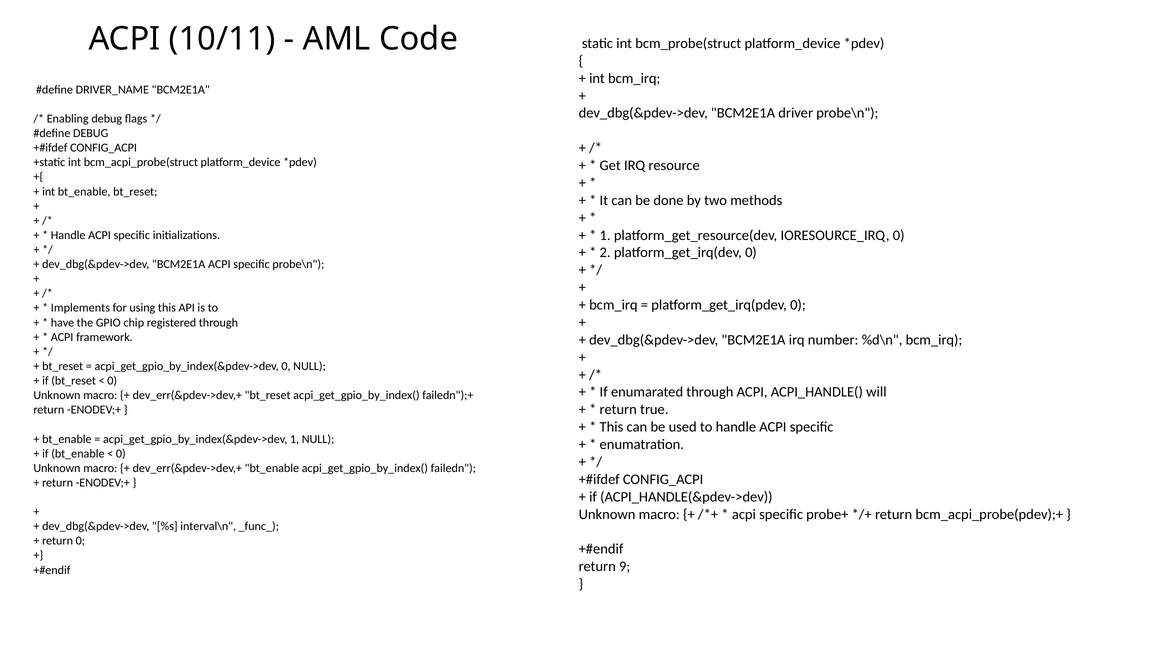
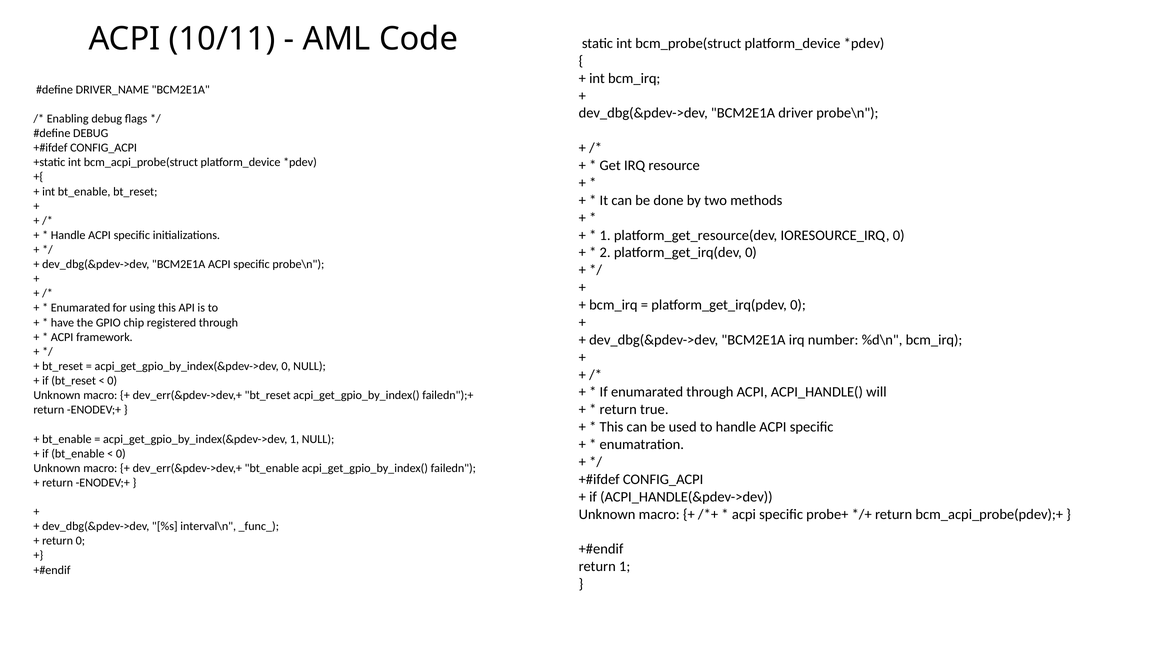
Implements: Implements -> Enumarated (81, 308)
return 9: 9 -> 1 (625, 567)
